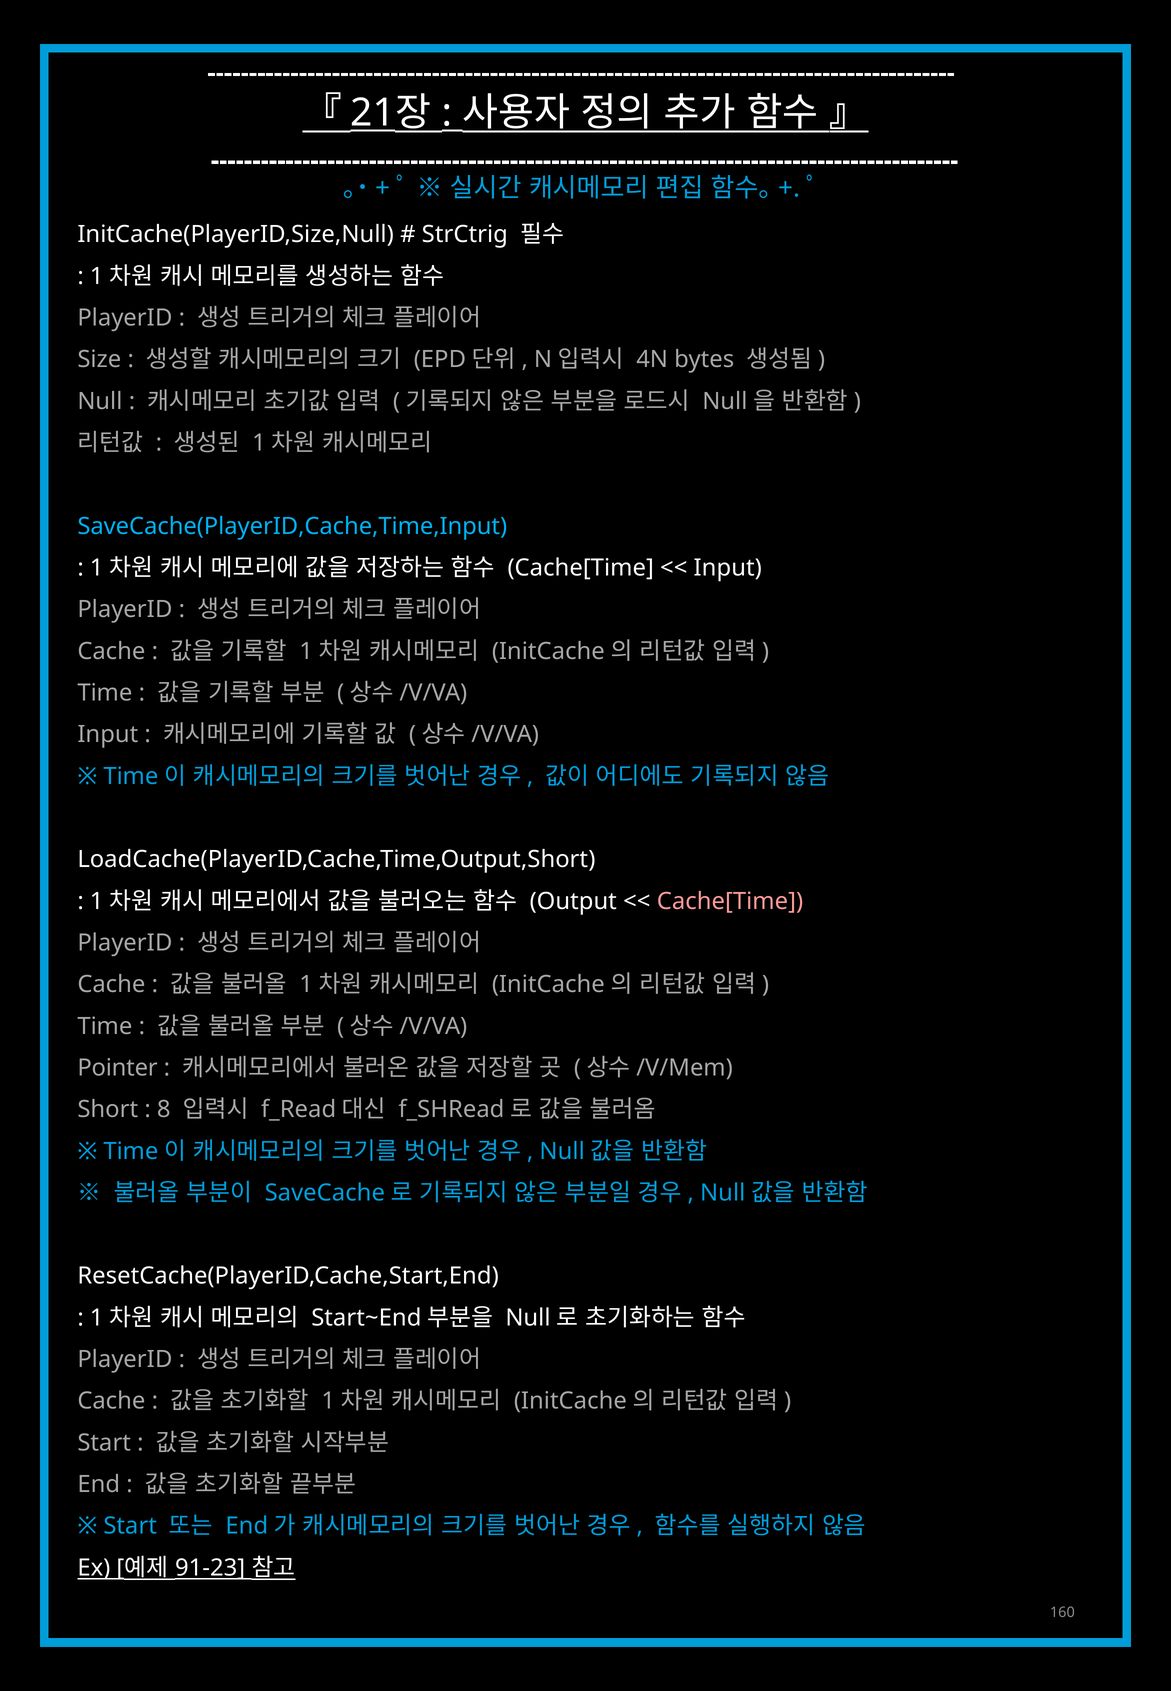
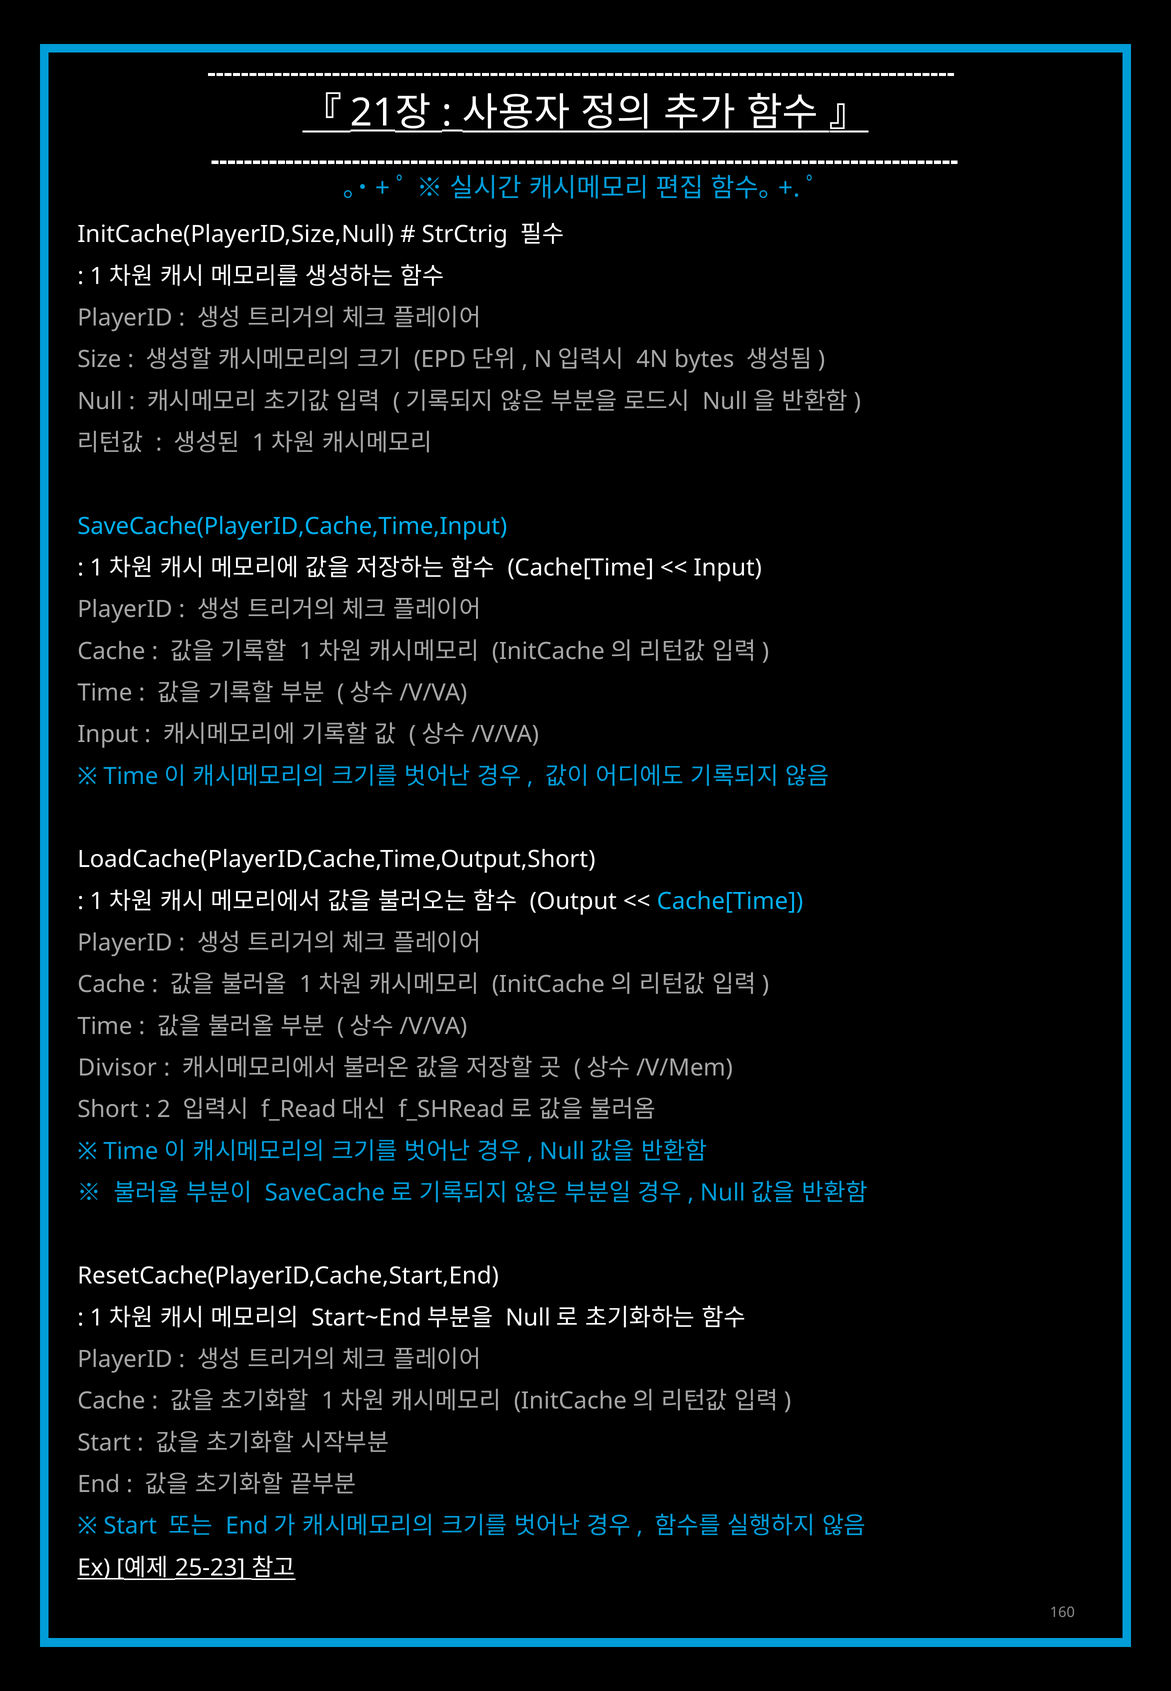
Cache[Time colour: pink -> light blue (730, 901)
Pointer: Pointer -> Divisor (117, 1068)
8: 8 -> 2 (164, 1110)
91-23: 91-23 -> 25-23 (210, 1568)
